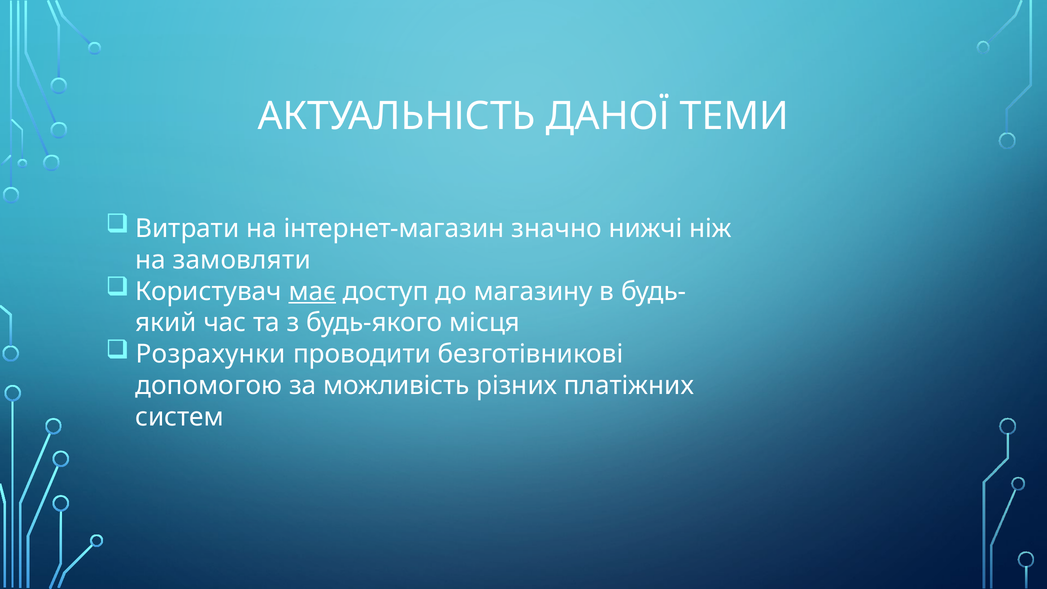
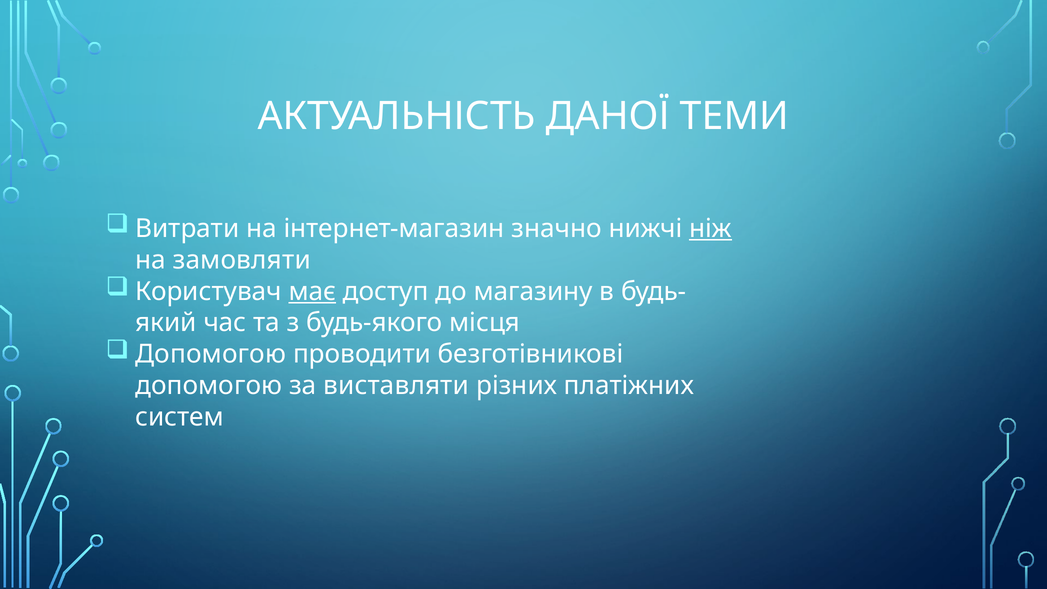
ніж underline: none -> present (710, 229)
Розрахунки: Розрахунки -> Допомогою (211, 354)
можливість: можливість -> виставляти (396, 386)
